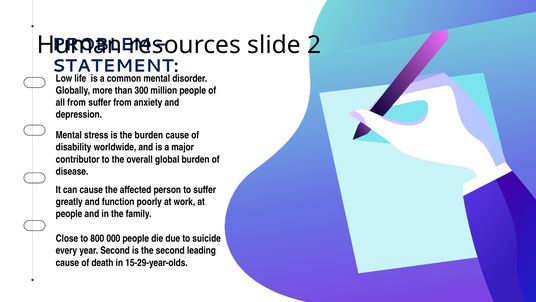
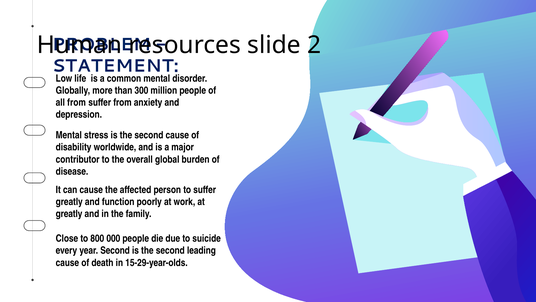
stress is the burden: burden -> second (149, 135)
people: people -> greatly (69, 214)
